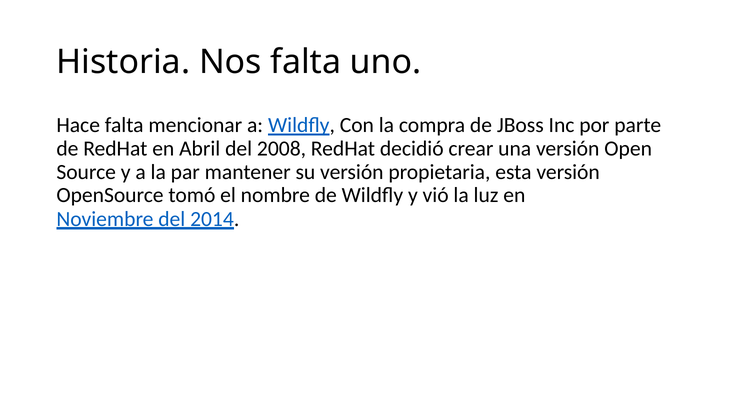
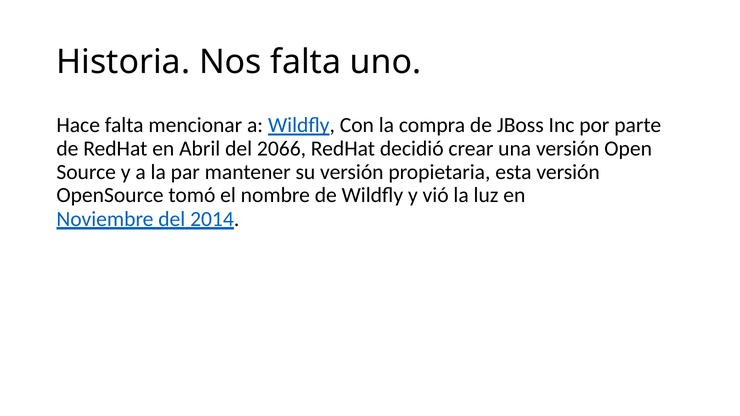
2008: 2008 -> 2066 (282, 149)
